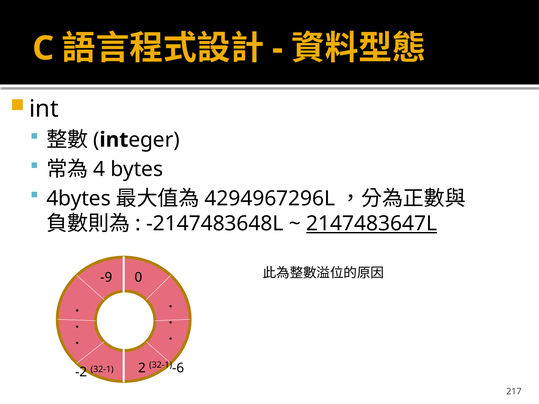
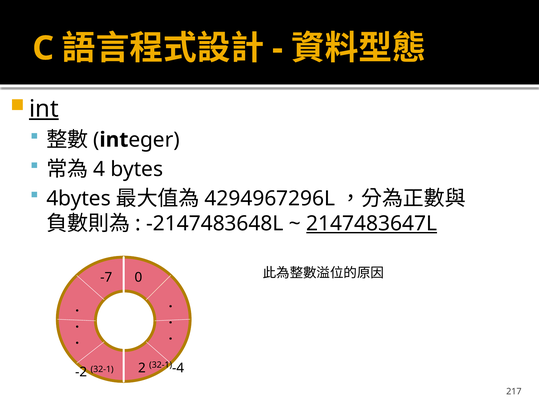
int underline: none -> present (44, 109)
-9: -9 -> -7 (106, 277)
-6: -6 -> -4 (178, 368)
